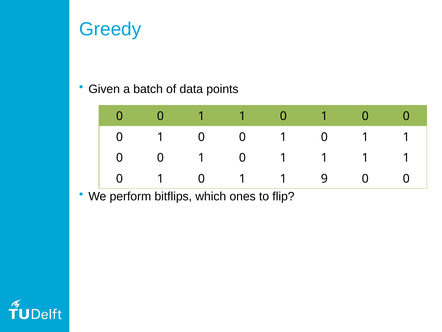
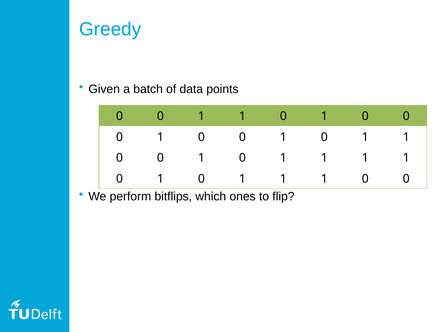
9: 9 -> 1 (324, 179)
